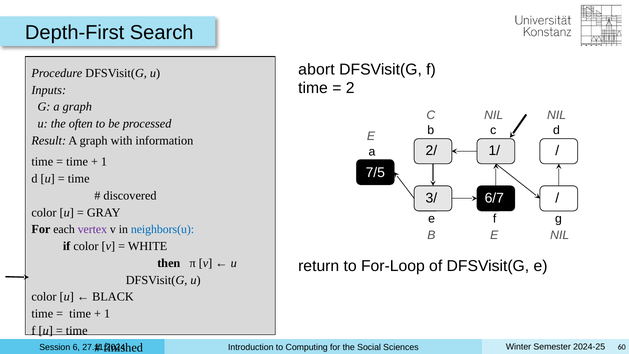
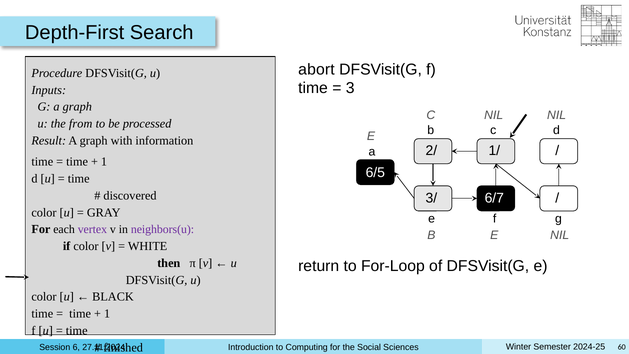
2: 2 -> 3 (350, 88)
often: often -> from (81, 124)
7/5: 7/5 -> 6/5 (375, 172)
neighbors(u colour: blue -> purple (163, 229)
